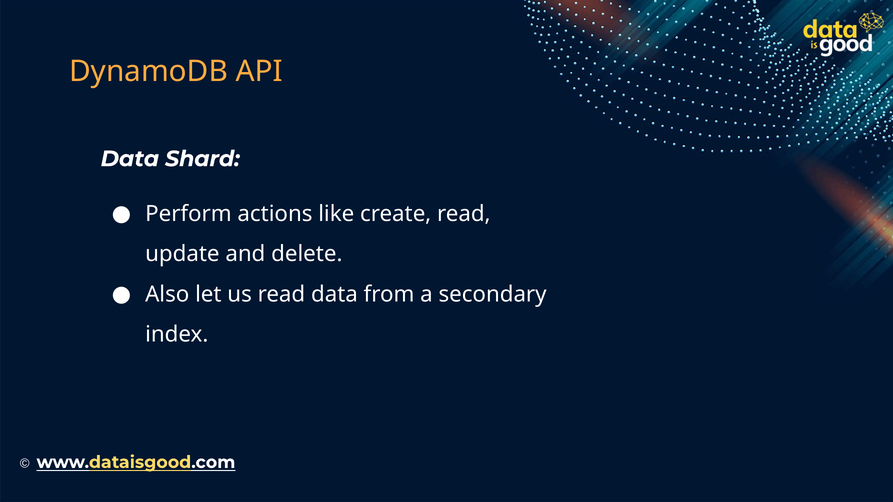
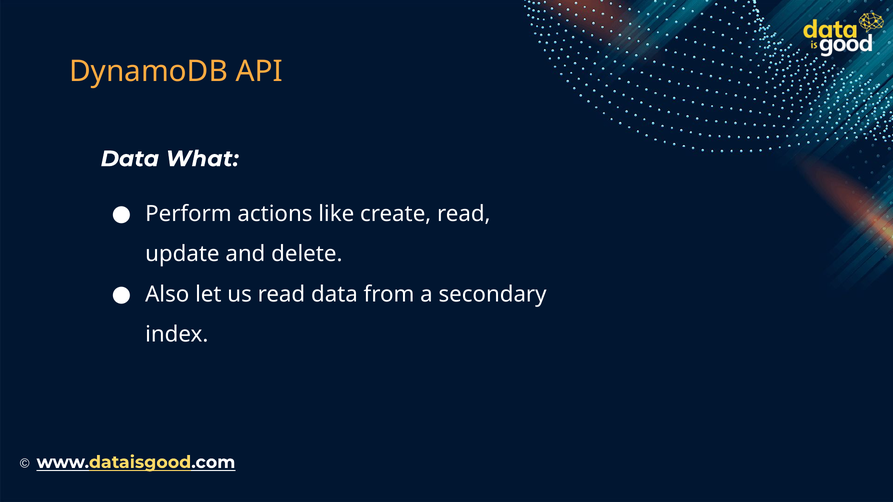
Shard: Shard -> What (202, 159)
